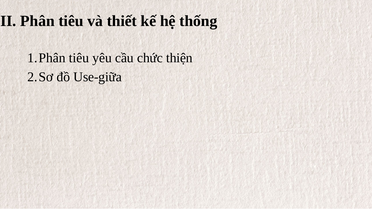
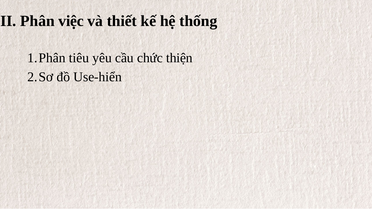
Phân tiêu: tiêu -> việc (71, 21)
Use-giữa: Use-giữa -> Use-hiển (98, 77)
